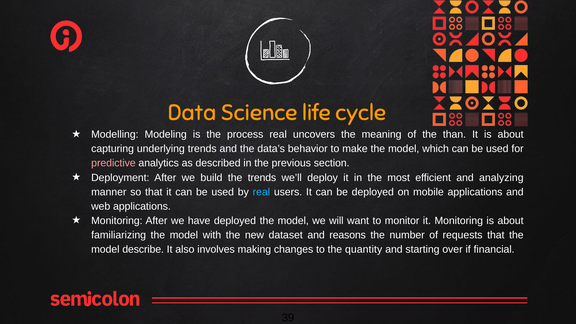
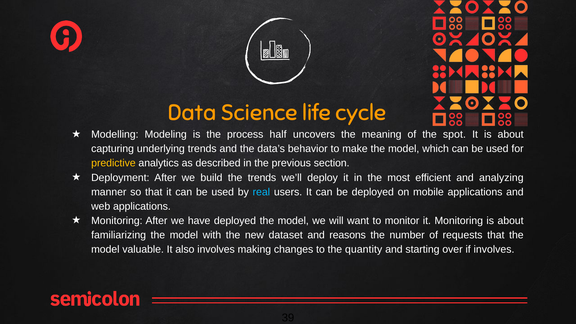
process real: real -> half (278, 135)
than: than -> spot (454, 135)
predictive colour: pink -> yellow (113, 163)
describe: describe -> valuable (143, 249)
if financial: financial -> involves (494, 249)
